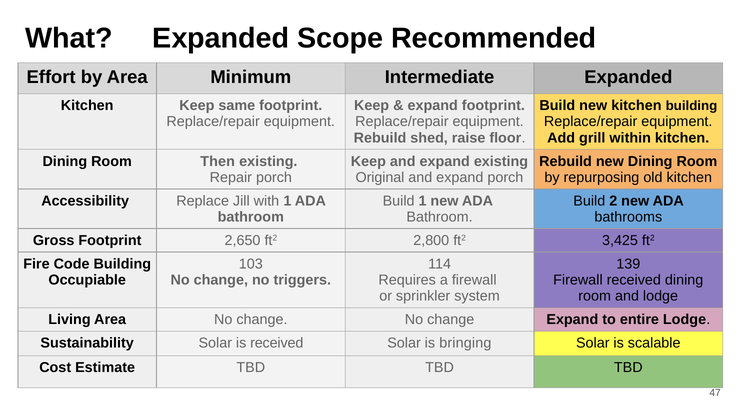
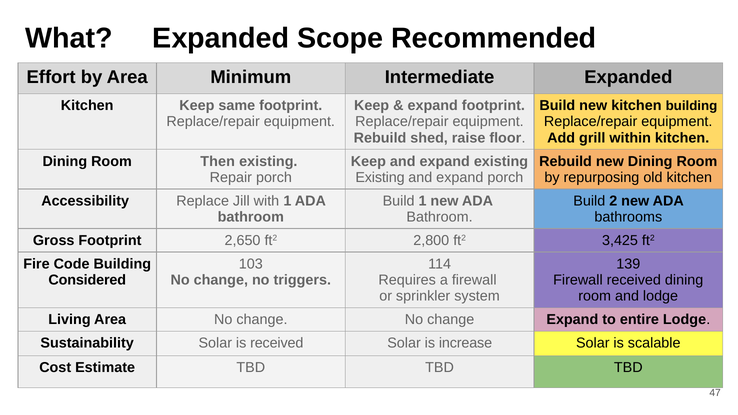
Original: Original -> Existing (380, 177)
Occupiable: Occupiable -> Considered (87, 280)
bringing: bringing -> increase (465, 343)
